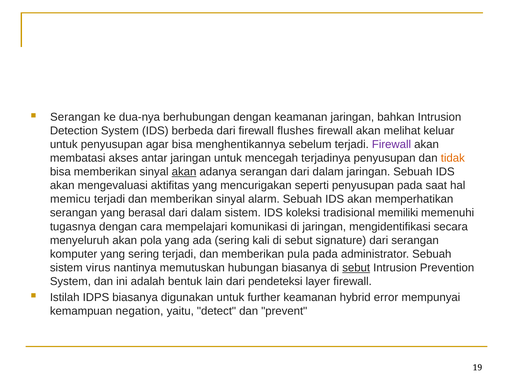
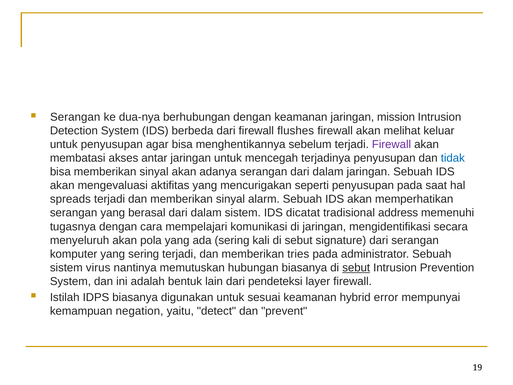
bahkan: bahkan -> mission (396, 117)
tidak colour: orange -> blue (453, 158)
akan underline: present -> none (184, 172)
memicu: memicu -> spreads (70, 199)
koleksi: koleksi -> dicatat (303, 213)
memiliki: memiliki -> address (398, 213)
pula: pula -> tries (298, 254)
further: further -> sesuai (264, 297)
